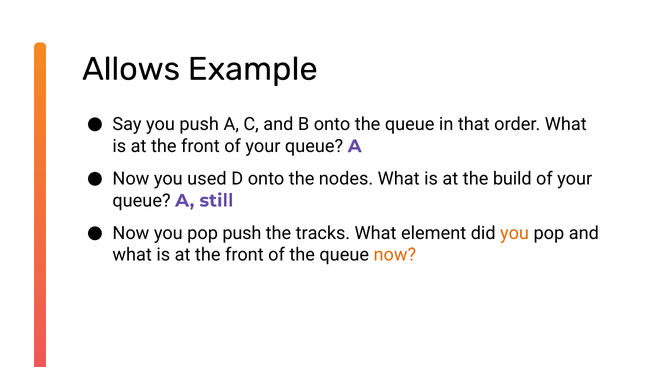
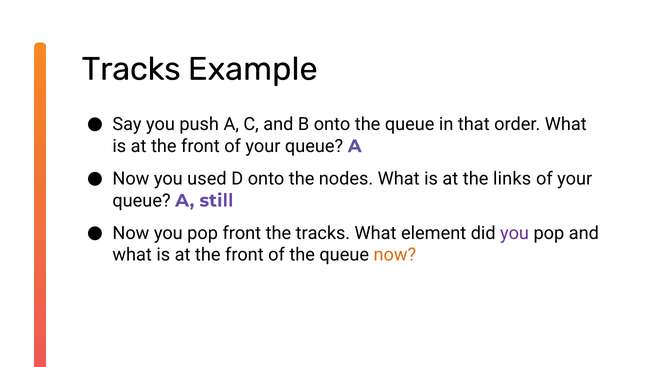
Allows: Allows -> Tracks (131, 69)
build: build -> links (512, 179)
pop push: push -> front (242, 233)
you colour: orange -> purple (515, 233)
